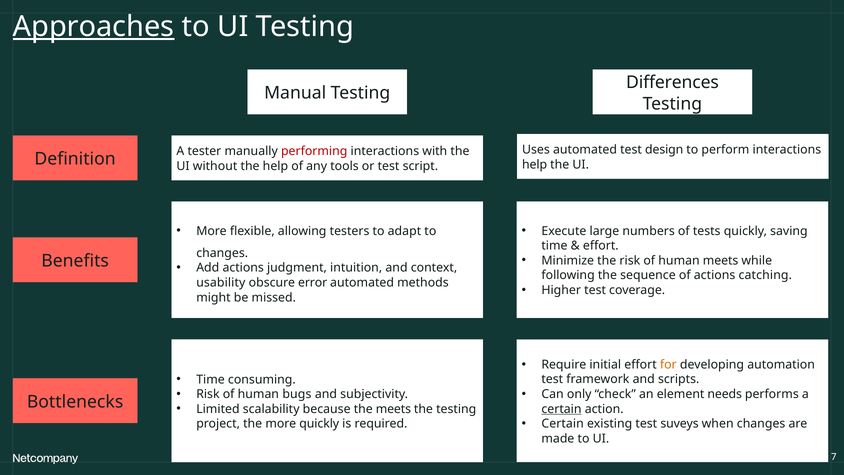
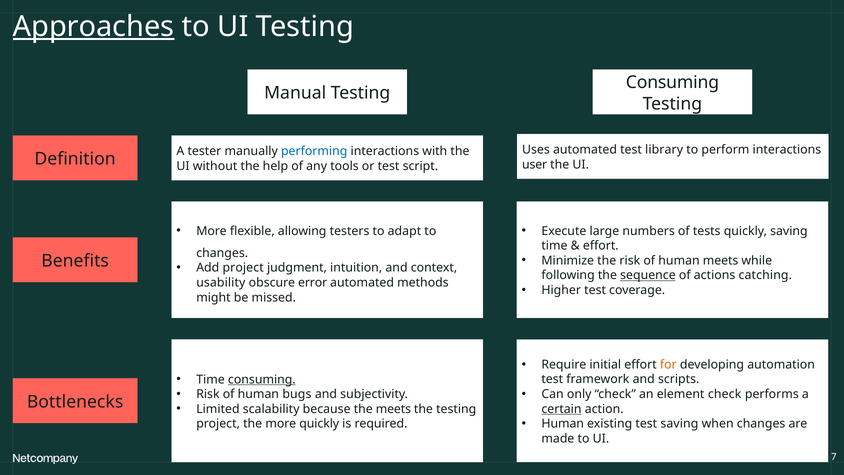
Differences: Differences -> Consuming (672, 83)
design: design -> library (664, 150)
performing colour: red -> blue (314, 151)
help: help -> user (535, 165)
Add actions: actions -> project (243, 268)
sequence underline: none -> present (648, 275)
consuming underline: none -> present (262, 379)
element needs: needs -> check (725, 394)
Certain: Certain -> Human (563, 424)
test suveys: suveys -> saving (679, 424)
